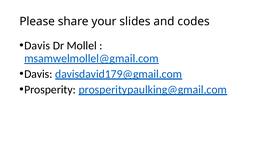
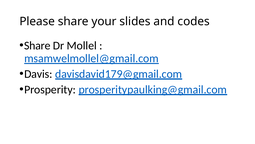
Davis: Davis -> Share (37, 45)
